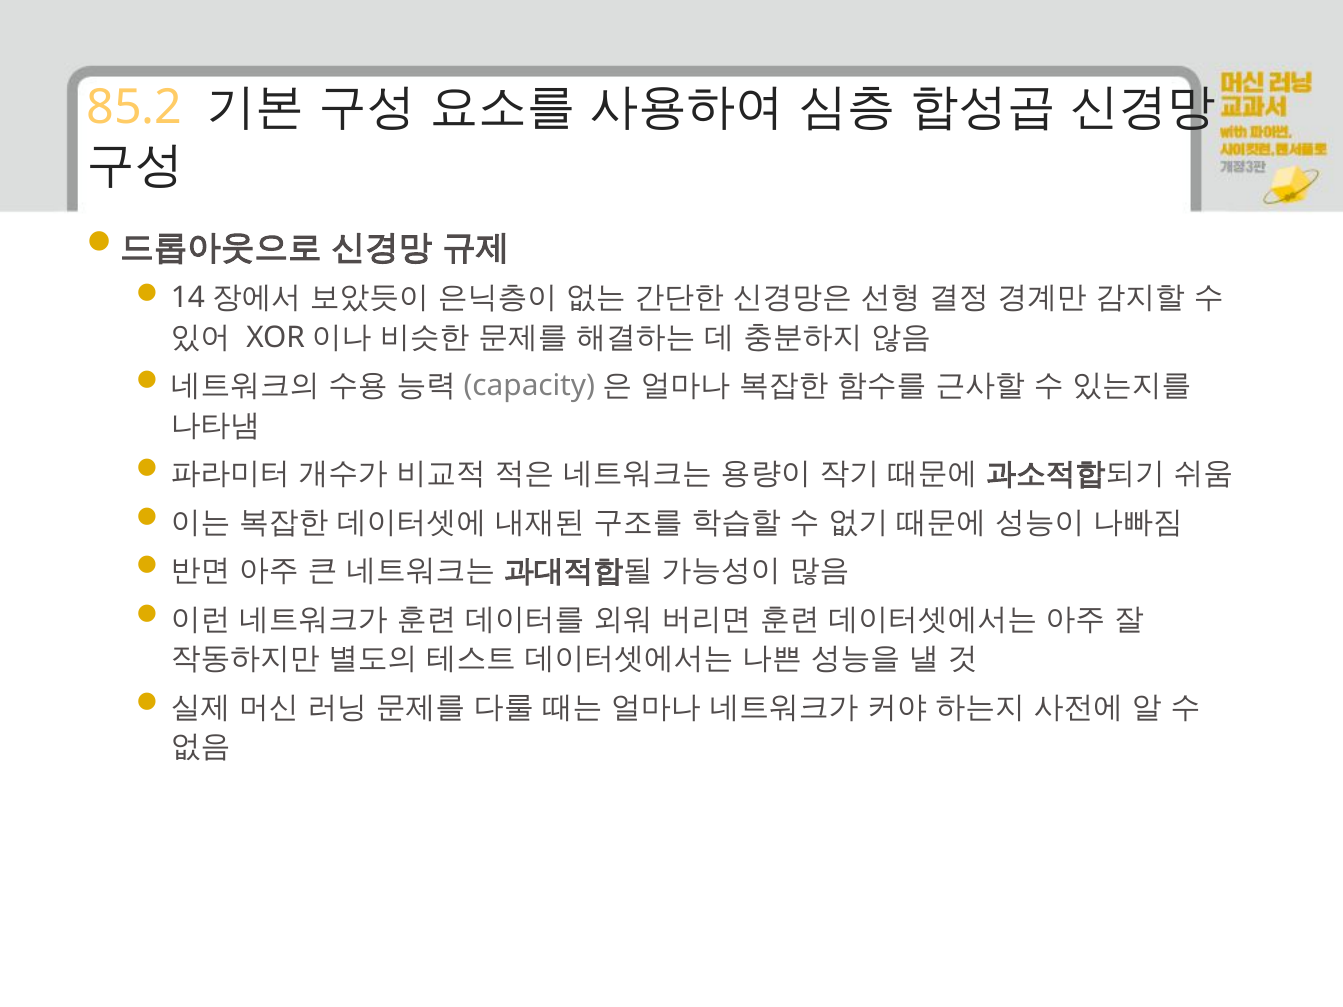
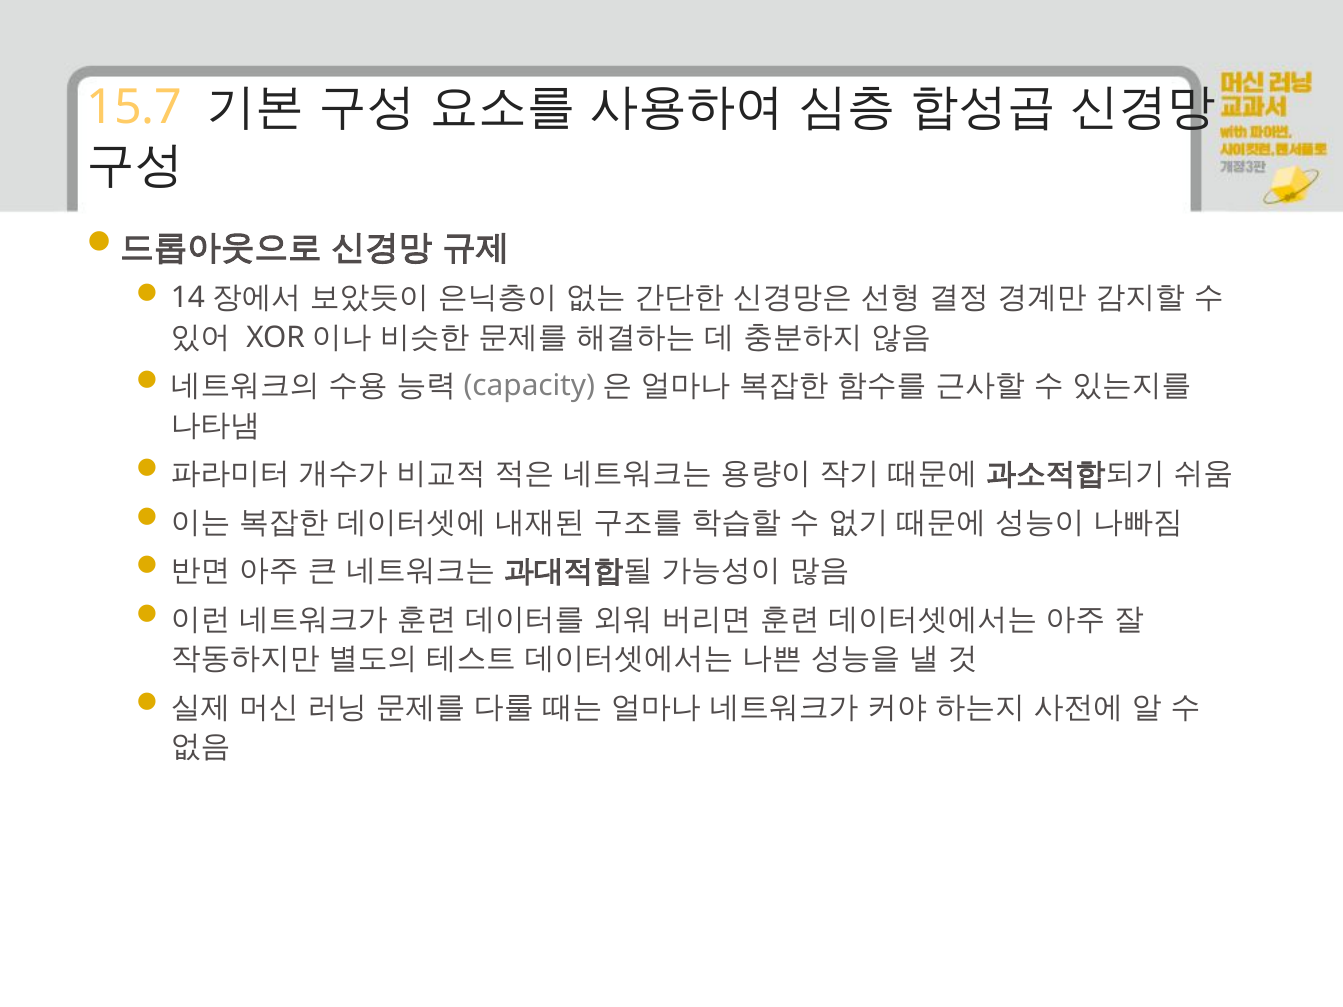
85.2: 85.2 -> 15.7 (134, 108)
